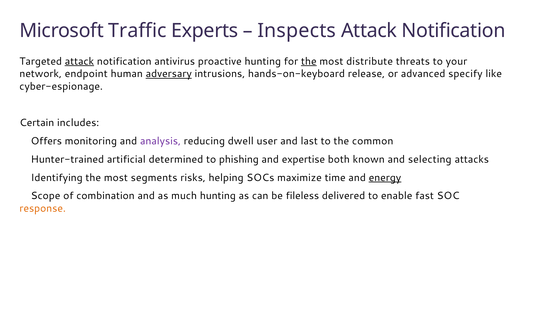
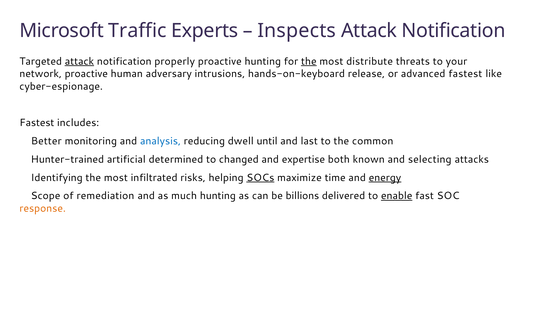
antivirus: antivirus -> properly (175, 61)
network endpoint: endpoint -> proactive (86, 74)
adversary underline: present -> none (169, 74)
advanced specify: specify -> fastest (465, 74)
Certain: Certain -> Fastest (37, 123)
Offers: Offers -> Better (46, 141)
analysis colour: purple -> blue (160, 141)
user: user -> until (267, 141)
phishing: phishing -> changed (239, 159)
segments: segments -> infiltrated (154, 177)
SOCs underline: none -> present (260, 177)
combination: combination -> remediation (105, 196)
fileless: fileless -> billions (302, 196)
enable underline: none -> present (397, 196)
